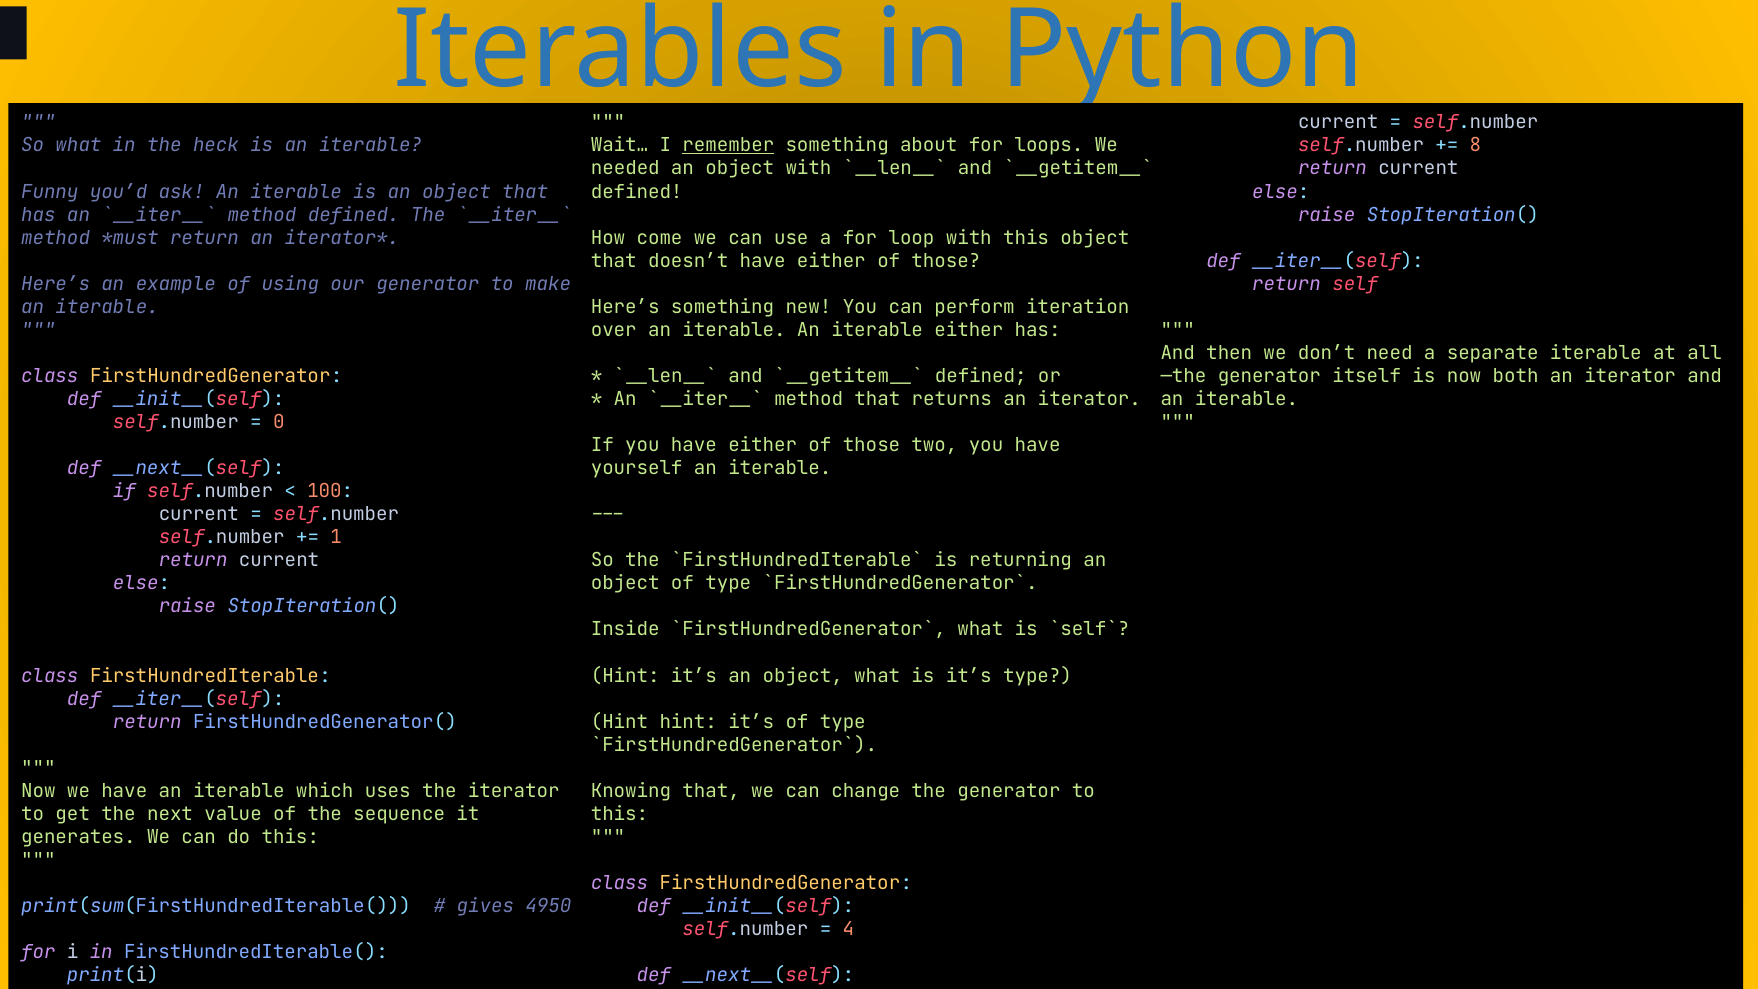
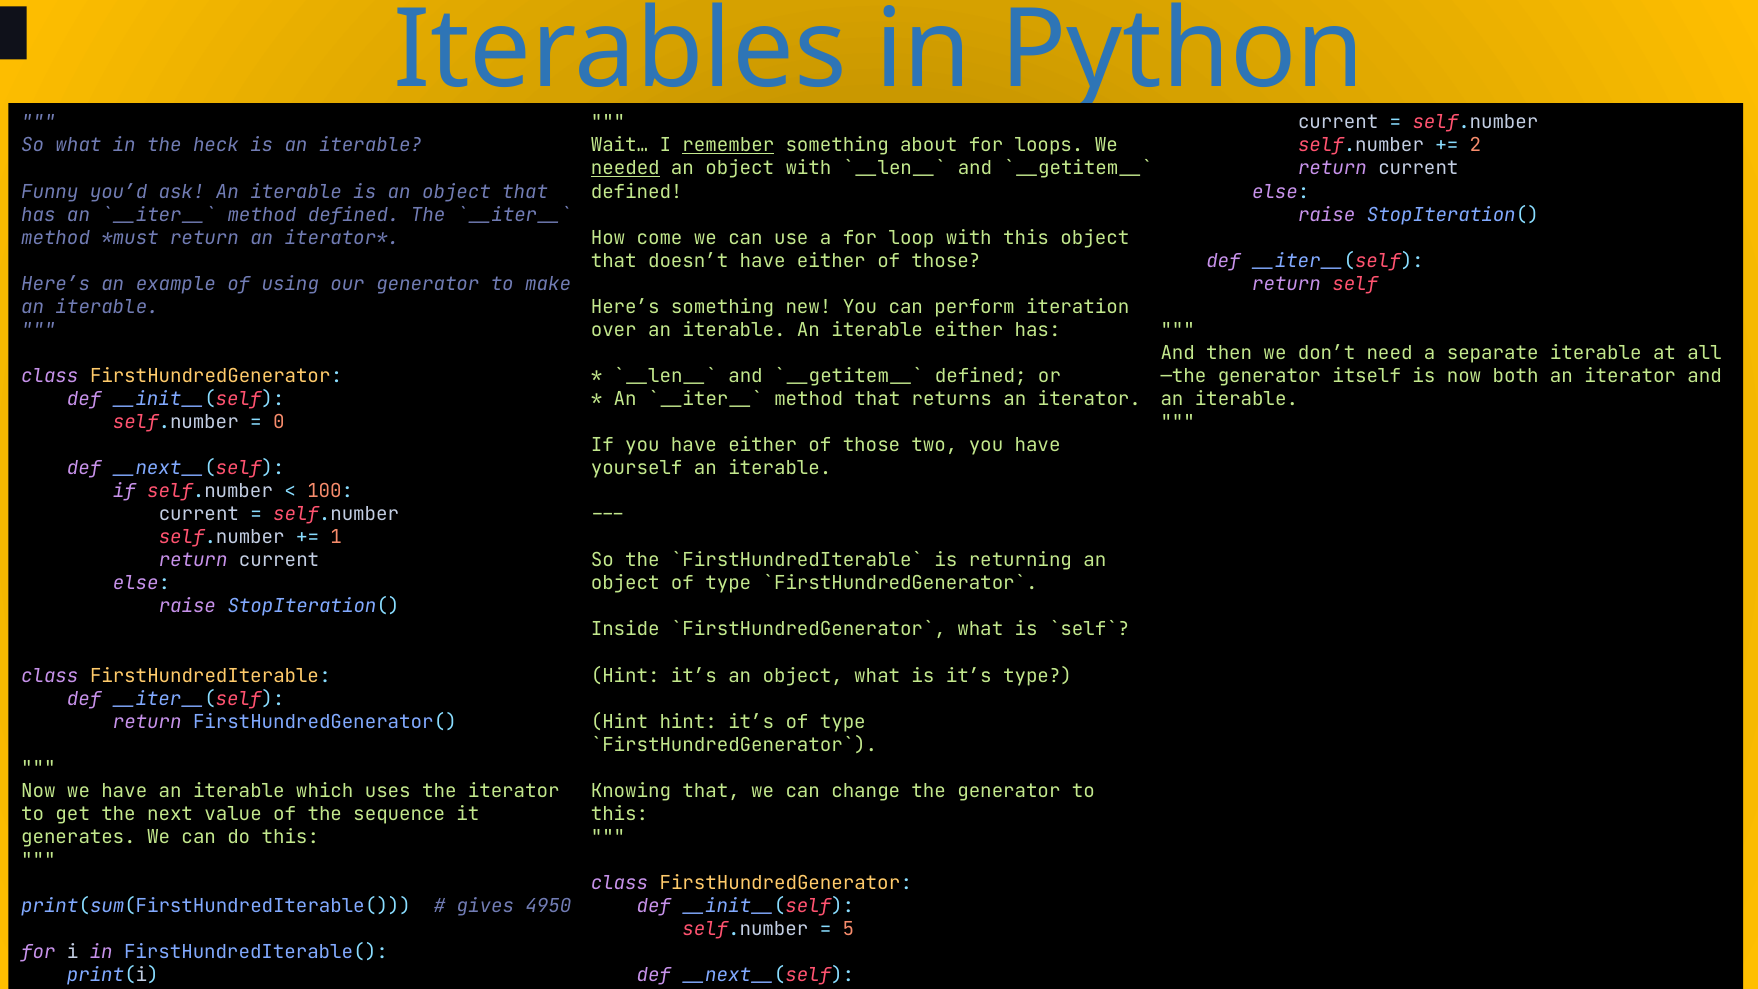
8: 8 -> 2 (1475, 146)
needed underline: none -> present (625, 169)
4: 4 -> 5 (848, 929)
